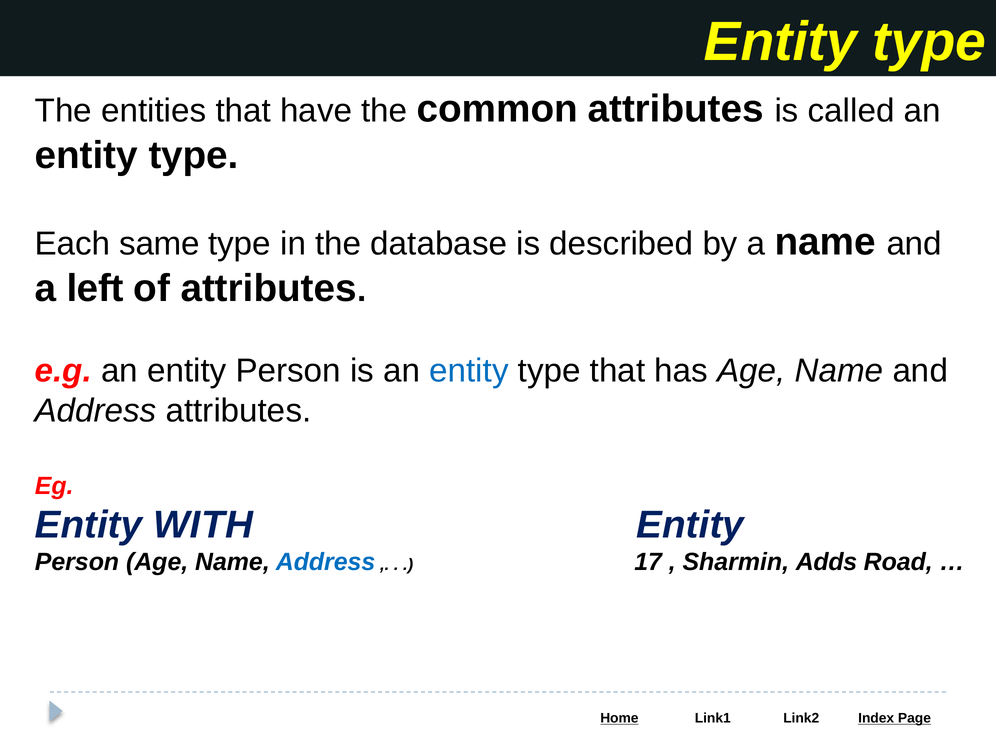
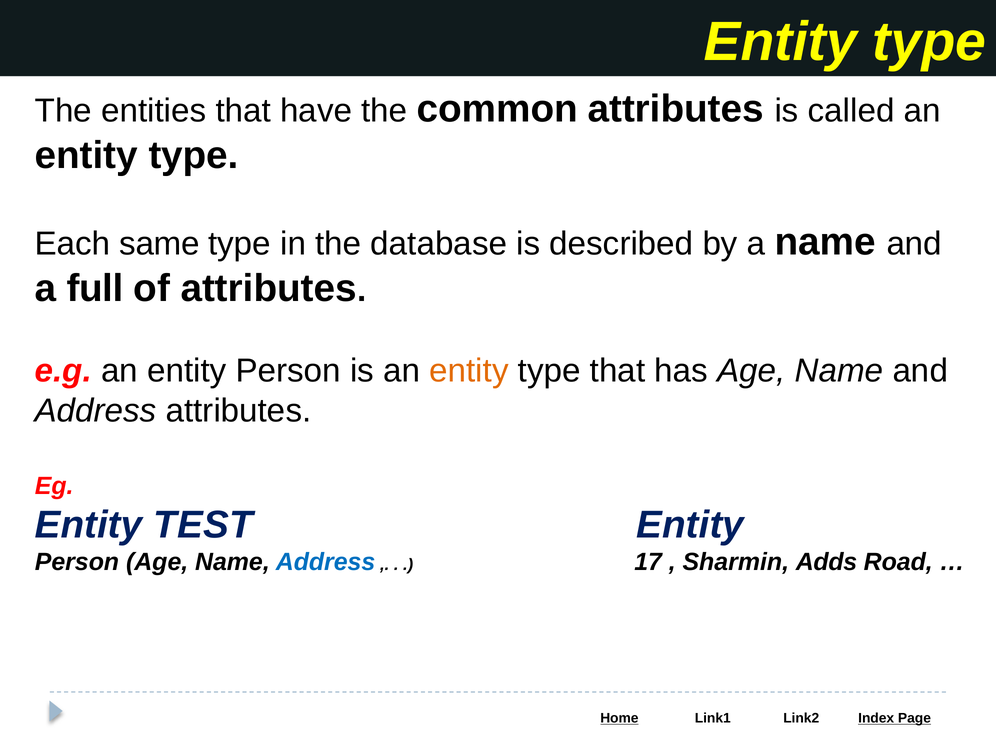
left: left -> full (95, 288)
entity colour: blue -> orange (469, 371)
WITH: WITH -> TEST (203, 525)
